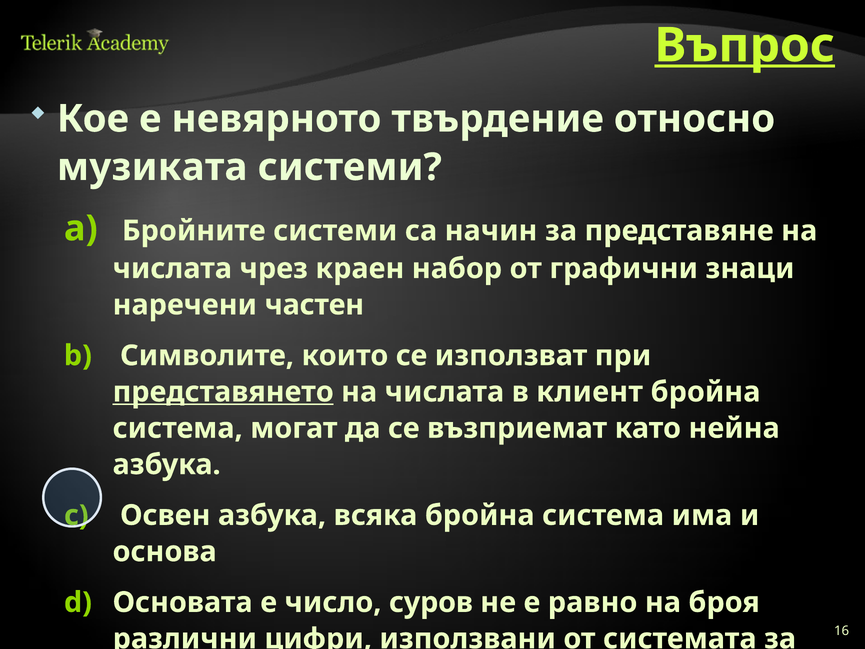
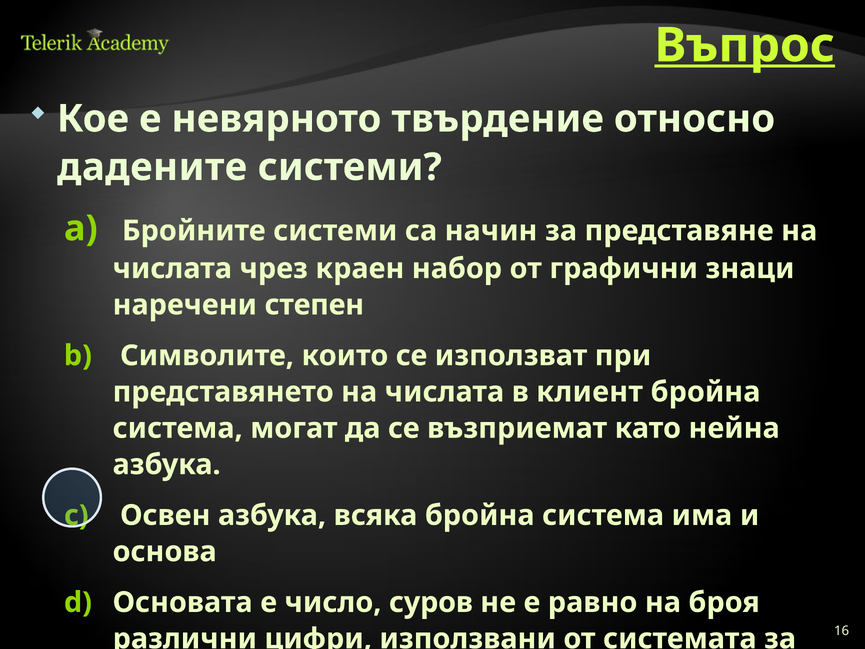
музиката: музиката -> дадените (152, 167)
частен: частен -> степен (314, 305)
представянето underline: present -> none (223, 392)
